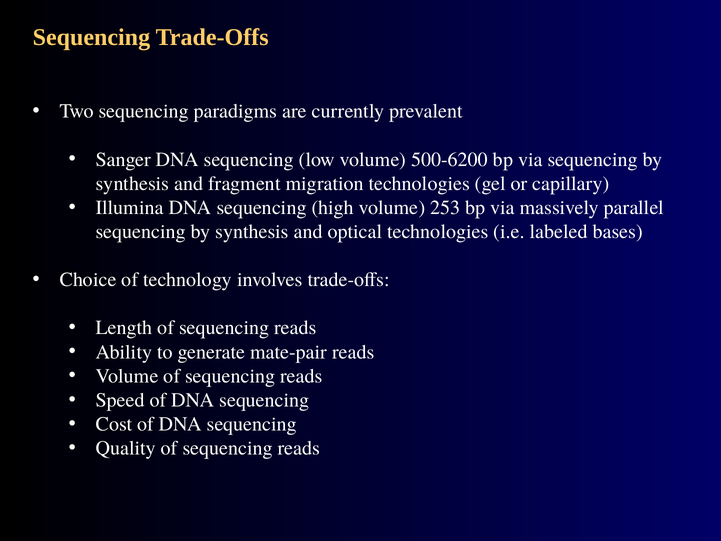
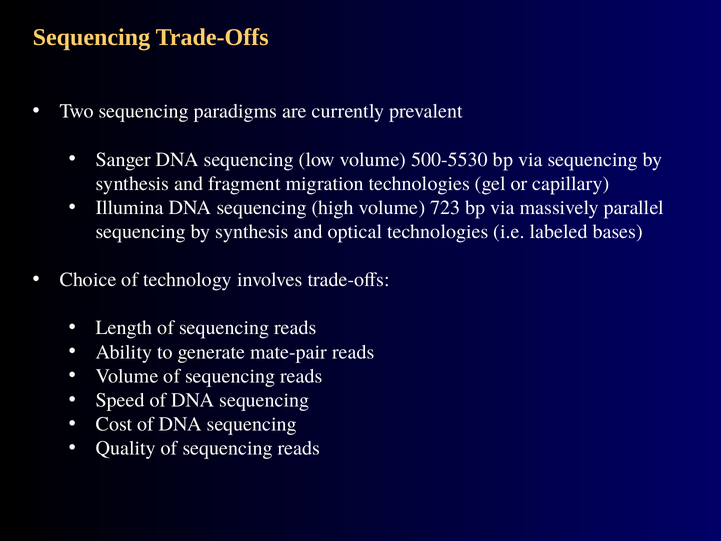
500-6200: 500-6200 -> 500-5530 (450, 159)
253: 253 -> 723 (445, 208)
